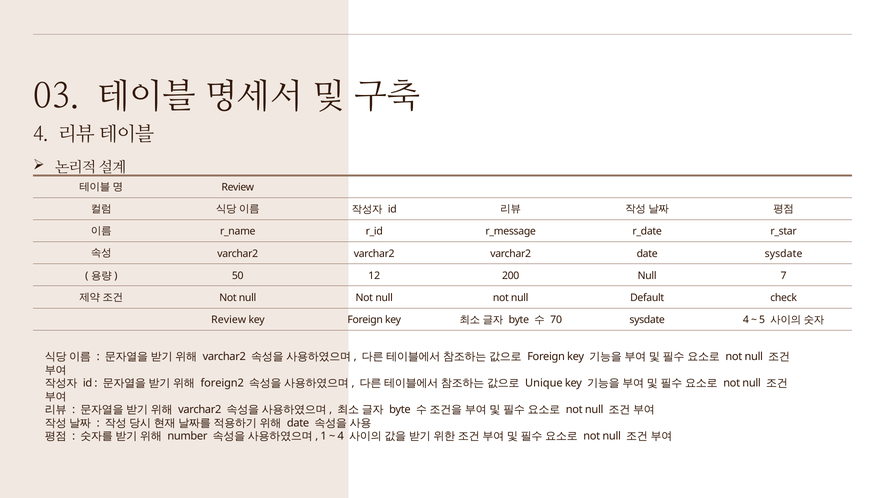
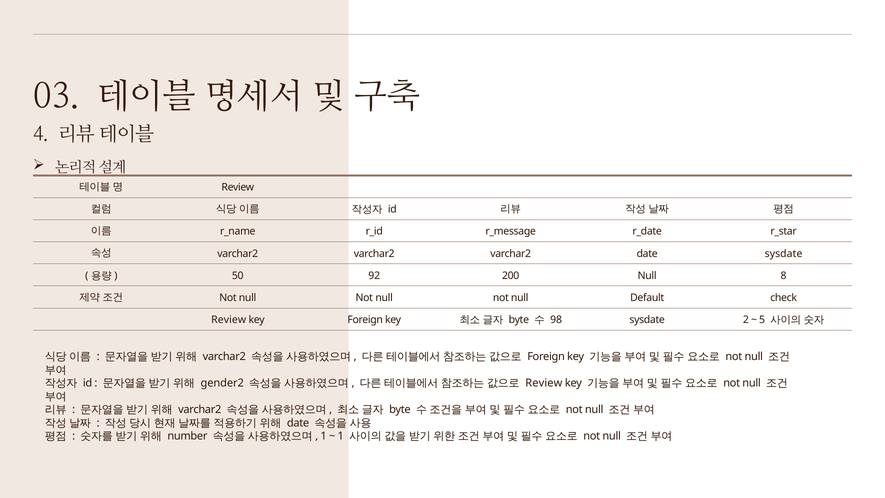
12: 12 -> 92 (374, 276)
7: 7 -> 8 (784, 276)
70: 70 -> 98 (556, 320)
sysdate 4: 4 -> 2 (746, 320)
foreign2: foreign2 -> gender2 (222, 383)
Unique: Unique -> Review (544, 383)
4: 4 -> 1 (341, 436)
